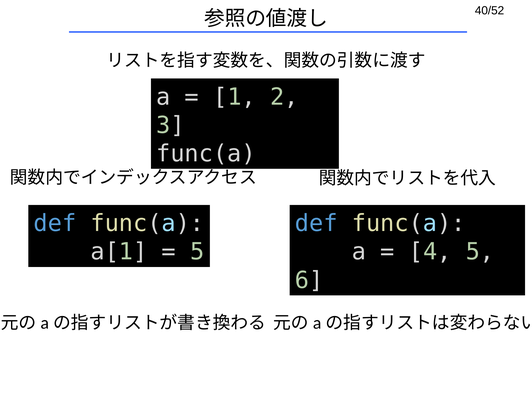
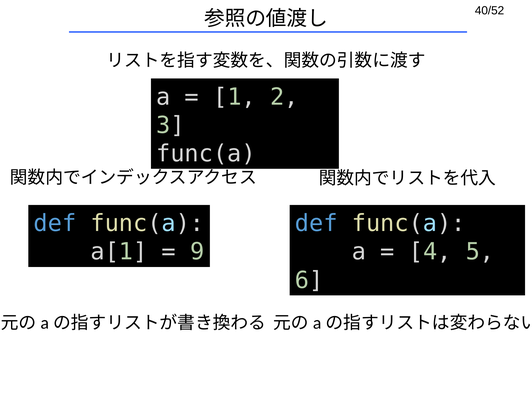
5: 5 -> 9 (197, 252)
